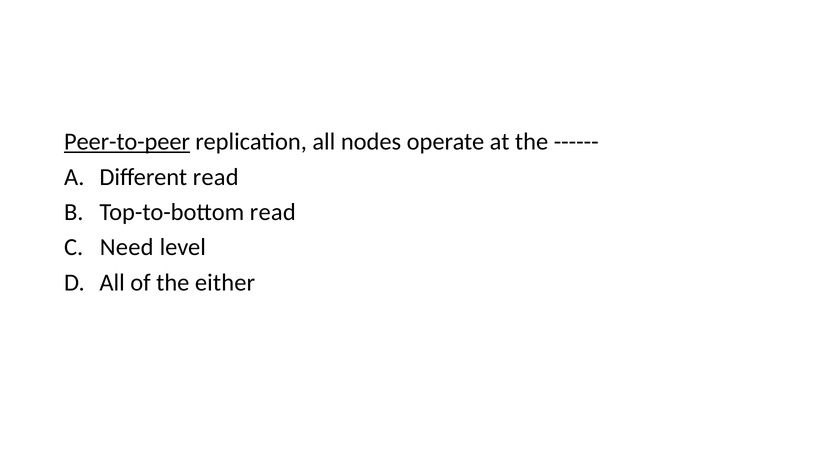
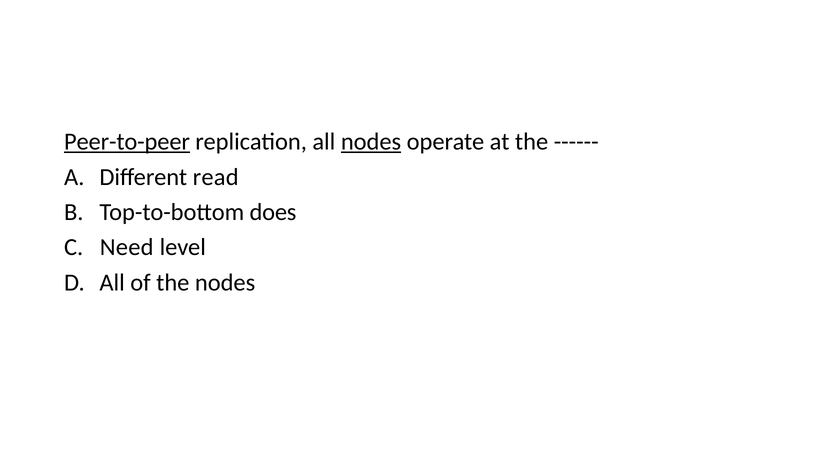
nodes underline: none -> present (371, 142)
Top-to-bottom read: read -> does (273, 212)
the either: either -> nodes (225, 283)
